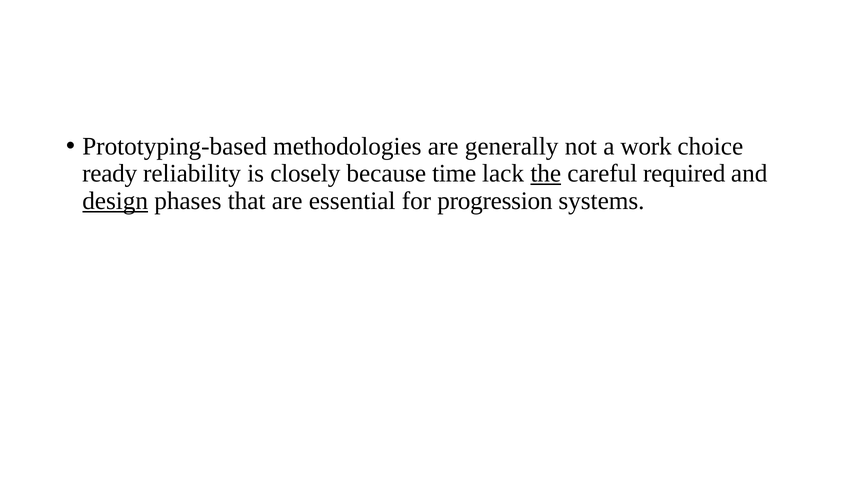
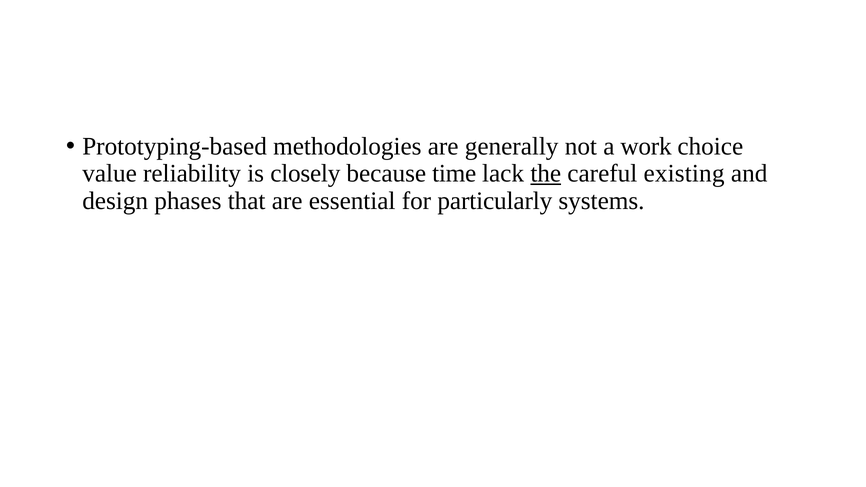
ready: ready -> value (110, 174)
required: required -> existing (684, 174)
design underline: present -> none (115, 201)
progression: progression -> particularly (495, 201)
